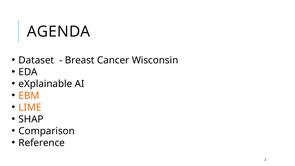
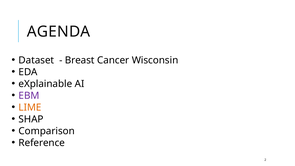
EBM colour: orange -> purple (29, 96)
